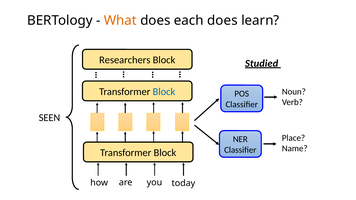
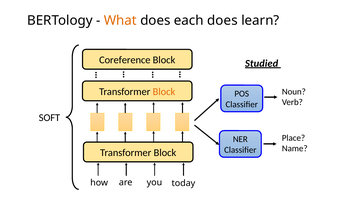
Researchers: Researchers -> Coreference (125, 60)
Block colour: blue -> orange (164, 92)
SEEN: SEEN -> SOFT (49, 118)
